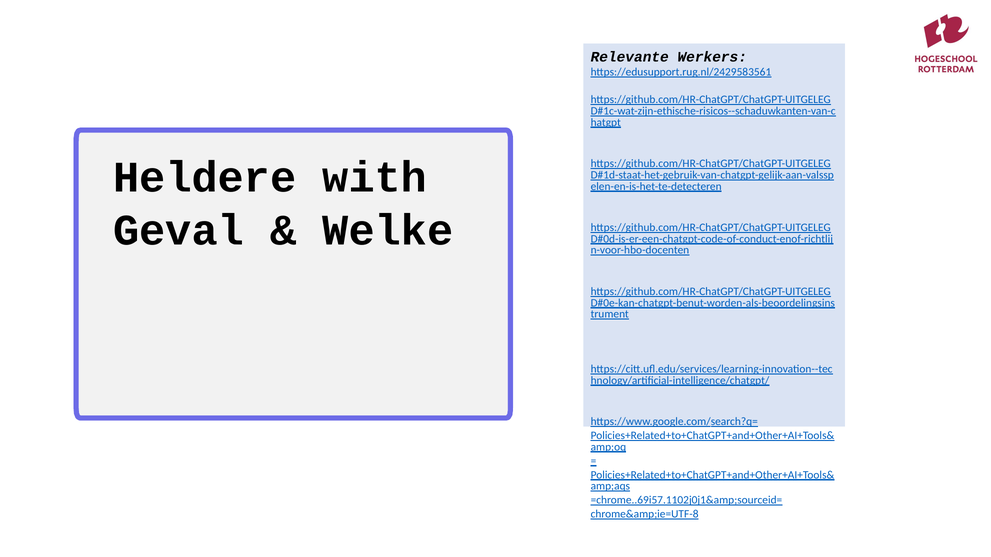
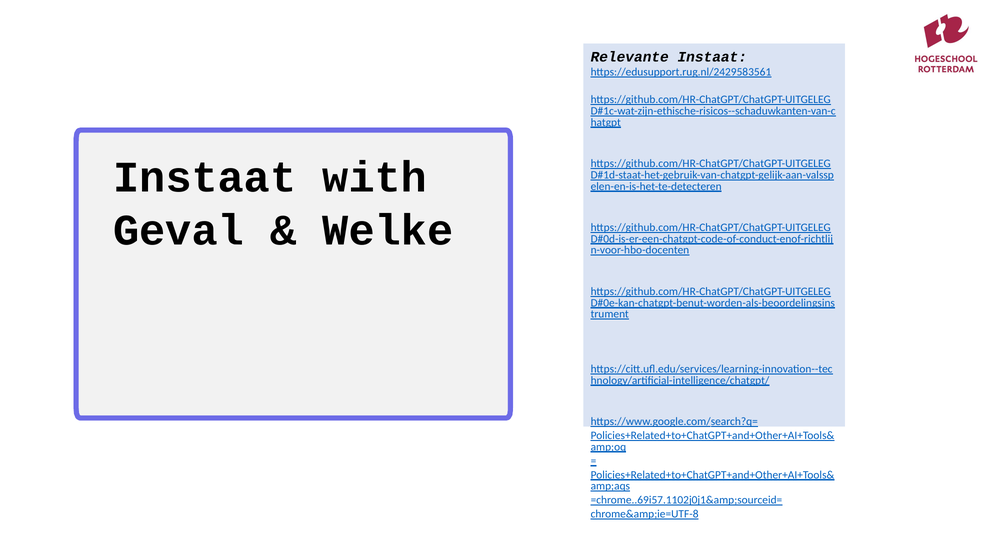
Relevante Werkers: Werkers -> Instaat (712, 57)
Heldere: Heldere -> Instaat (205, 177)
